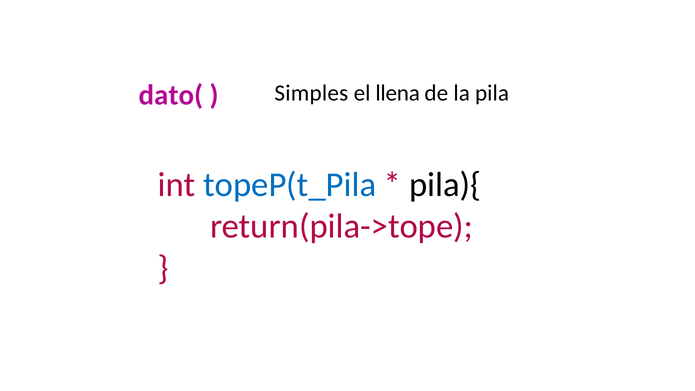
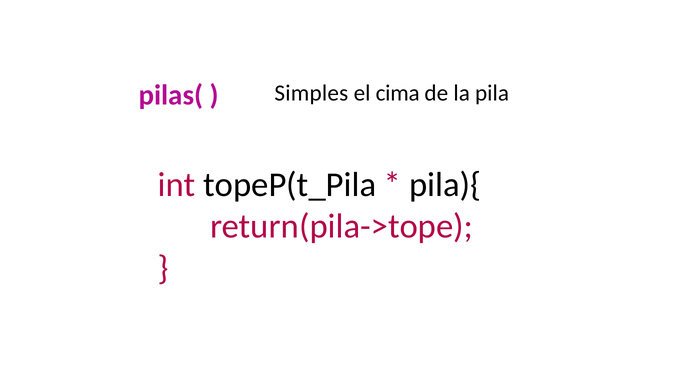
dato(: dato( -> pilas( (171, 95)
llena: llena -> cima (398, 93)
topeP(t_Pila colour: blue -> black (290, 185)
